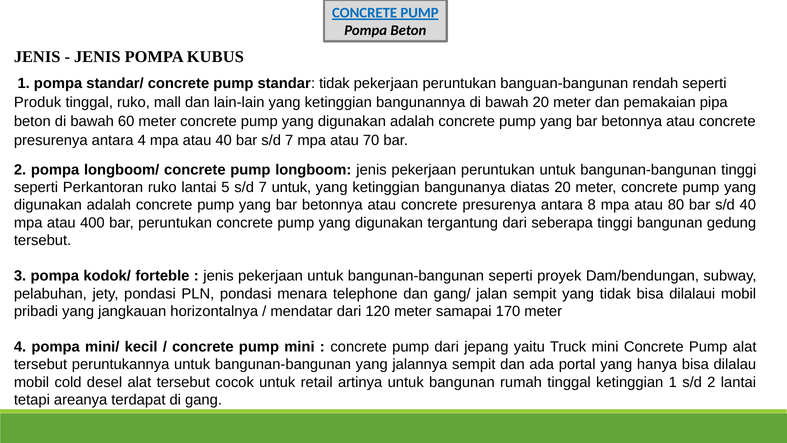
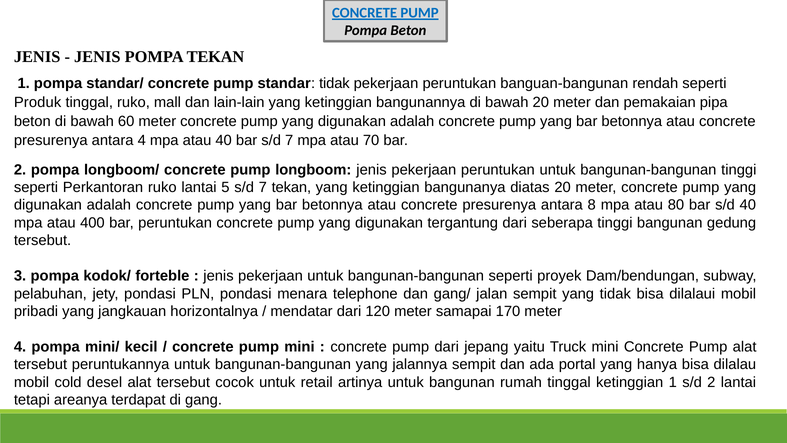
POMPA KUBUS: KUBUS -> TEKAN (215, 57)
7 untuk: untuk -> tekan (291, 187)
